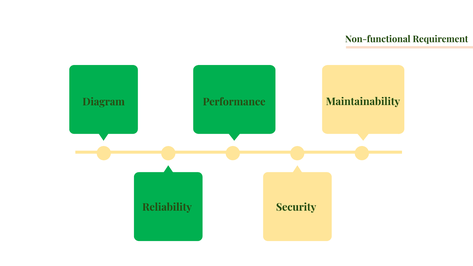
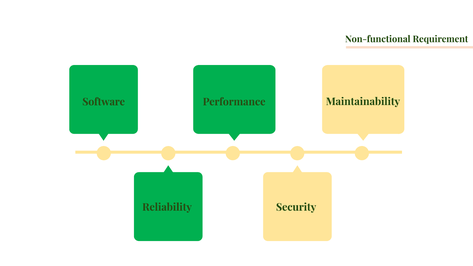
Diagram: Diagram -> Software (104, 102)
